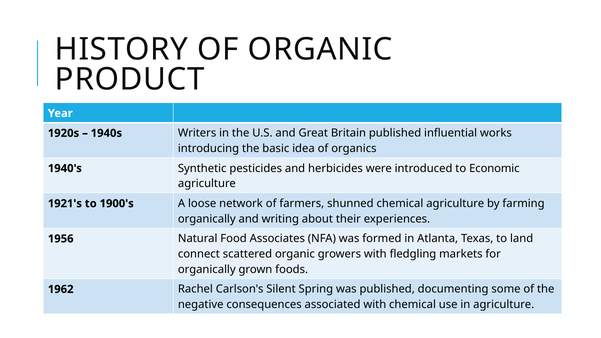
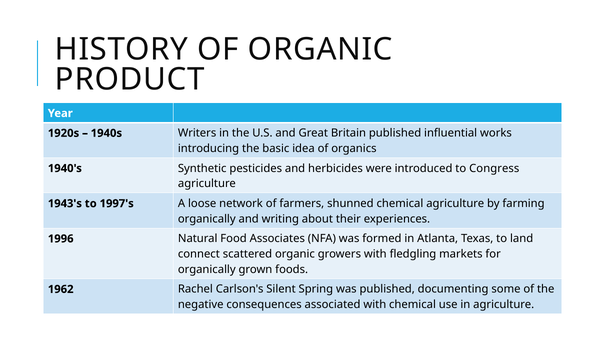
Economic: Economic -> Congress (494, 168)
1921's: 1921's -> 1943's (65, 204)
1900's: 1900's -> 1997's (117, 204)
1956: 1956 -> 1996 (61, 239)
